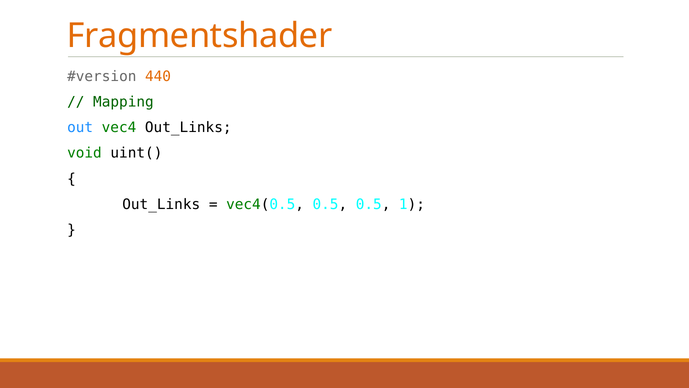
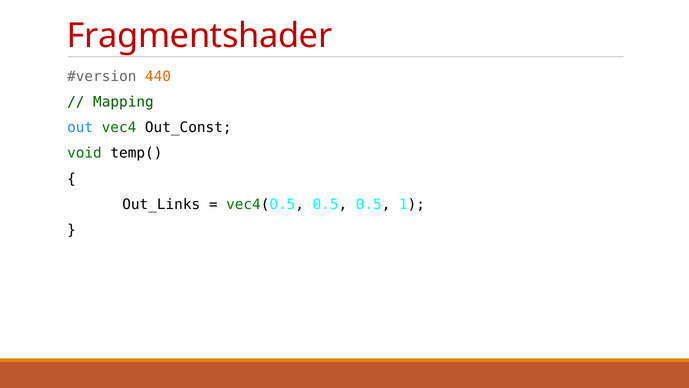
Fragmentshader colour: orange -> red (200, 36)
vec4 Out_Links: Out_Links -> Out_Const (188, 127)
uint(: uint( -> temp( (136, 153)
